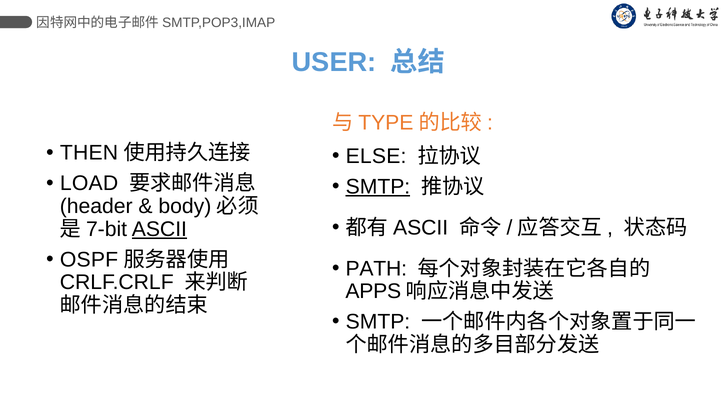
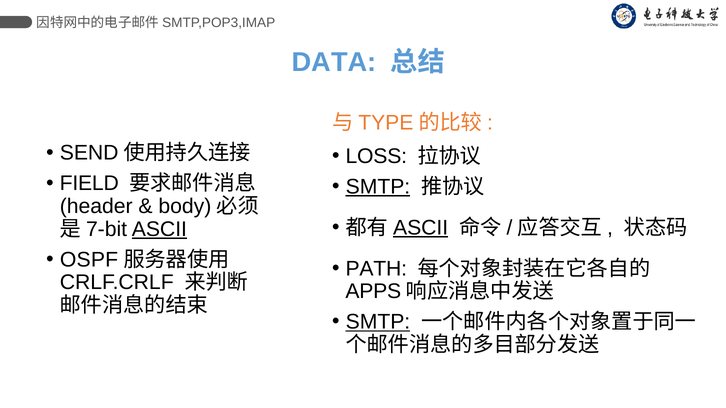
USER: USER -> DATA (334, 62)
THEN: THEN -> SEND (89, 153)
ELSE: ELSE -> LOSS (376, 156)
LOAD: LOAD -> FIELD (89, 184)
ASCII underline: none -> present (421, 228)
SMTP underline: none -> present (378, 322)
